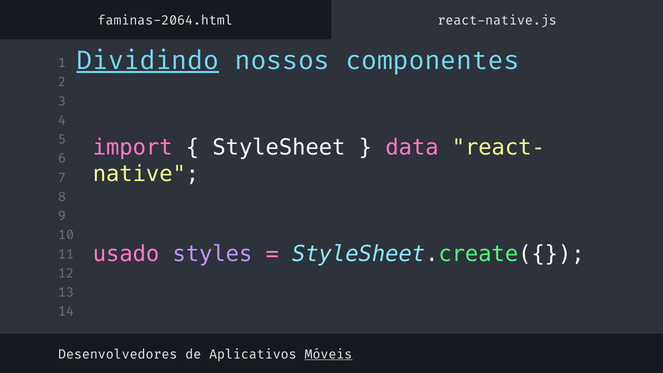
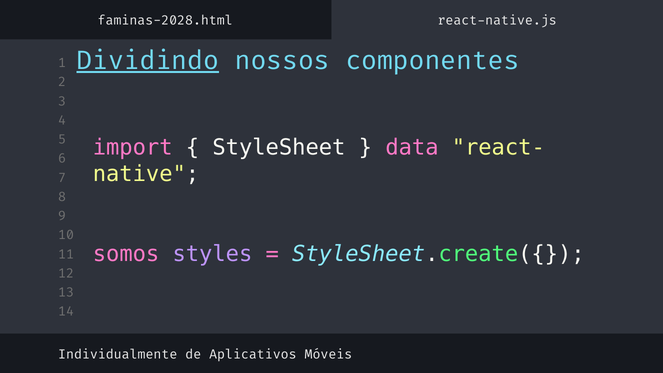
faminas-2064.html: faminas-2064.html -> faminas-2028.html (165, 20)
usado: usado -> somos (126, 254)
Desenvolvedores: Desenvolvedores -> Individualmente (118, 354)
Móveis underline: present -> none (328, 354)
